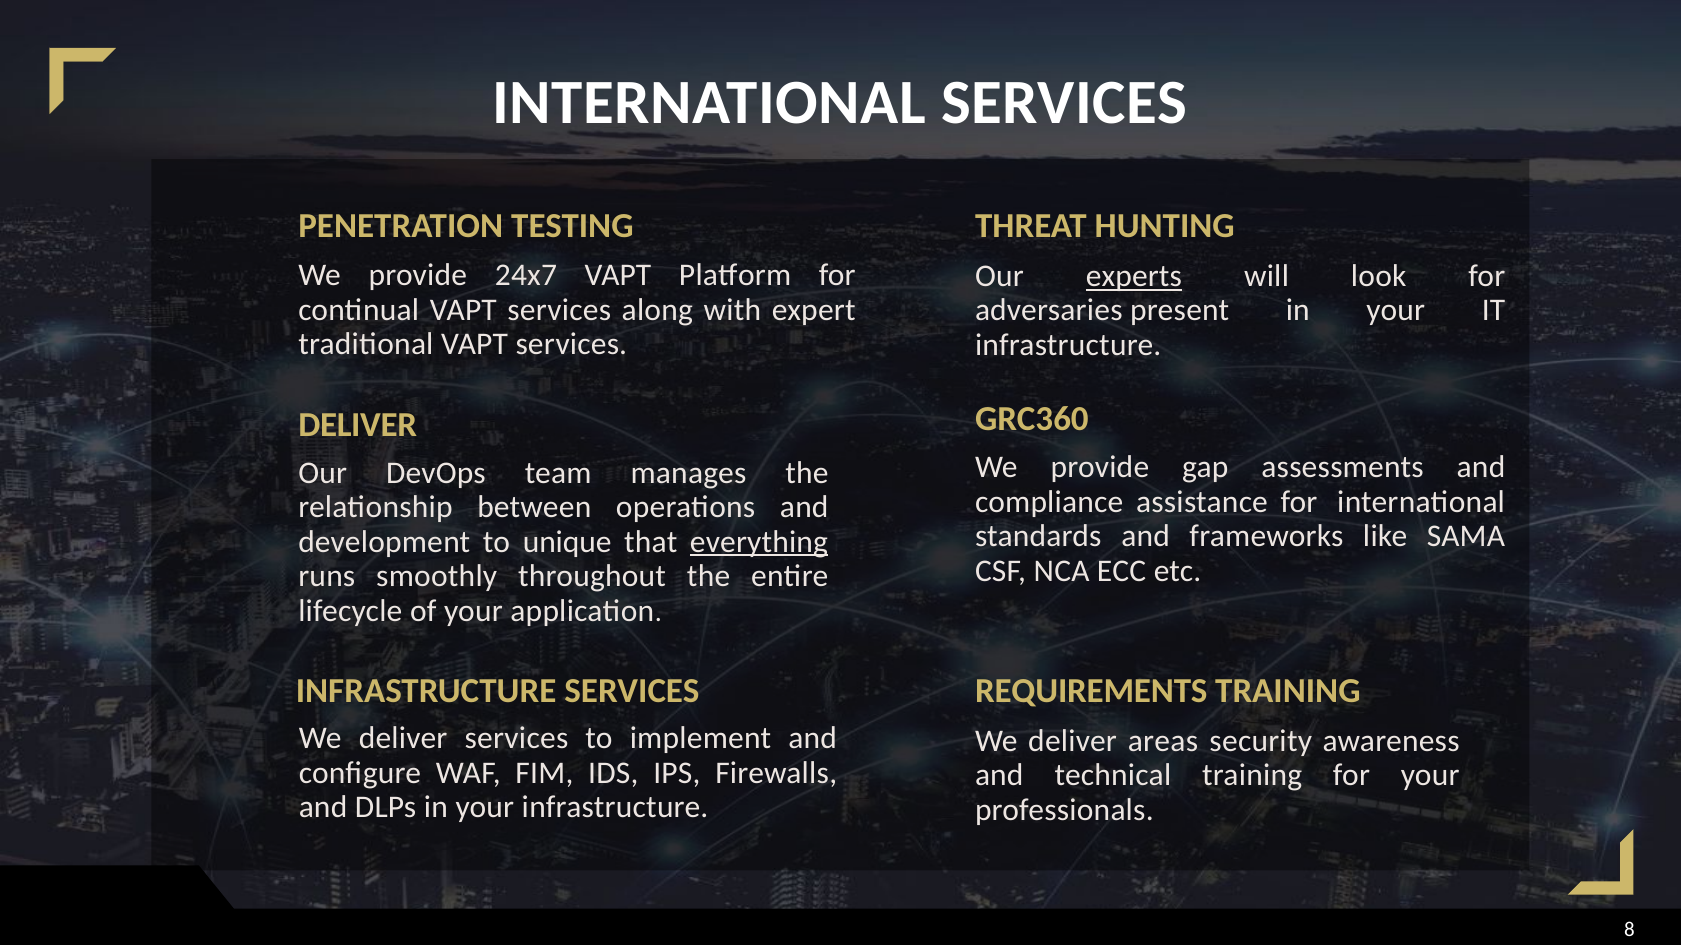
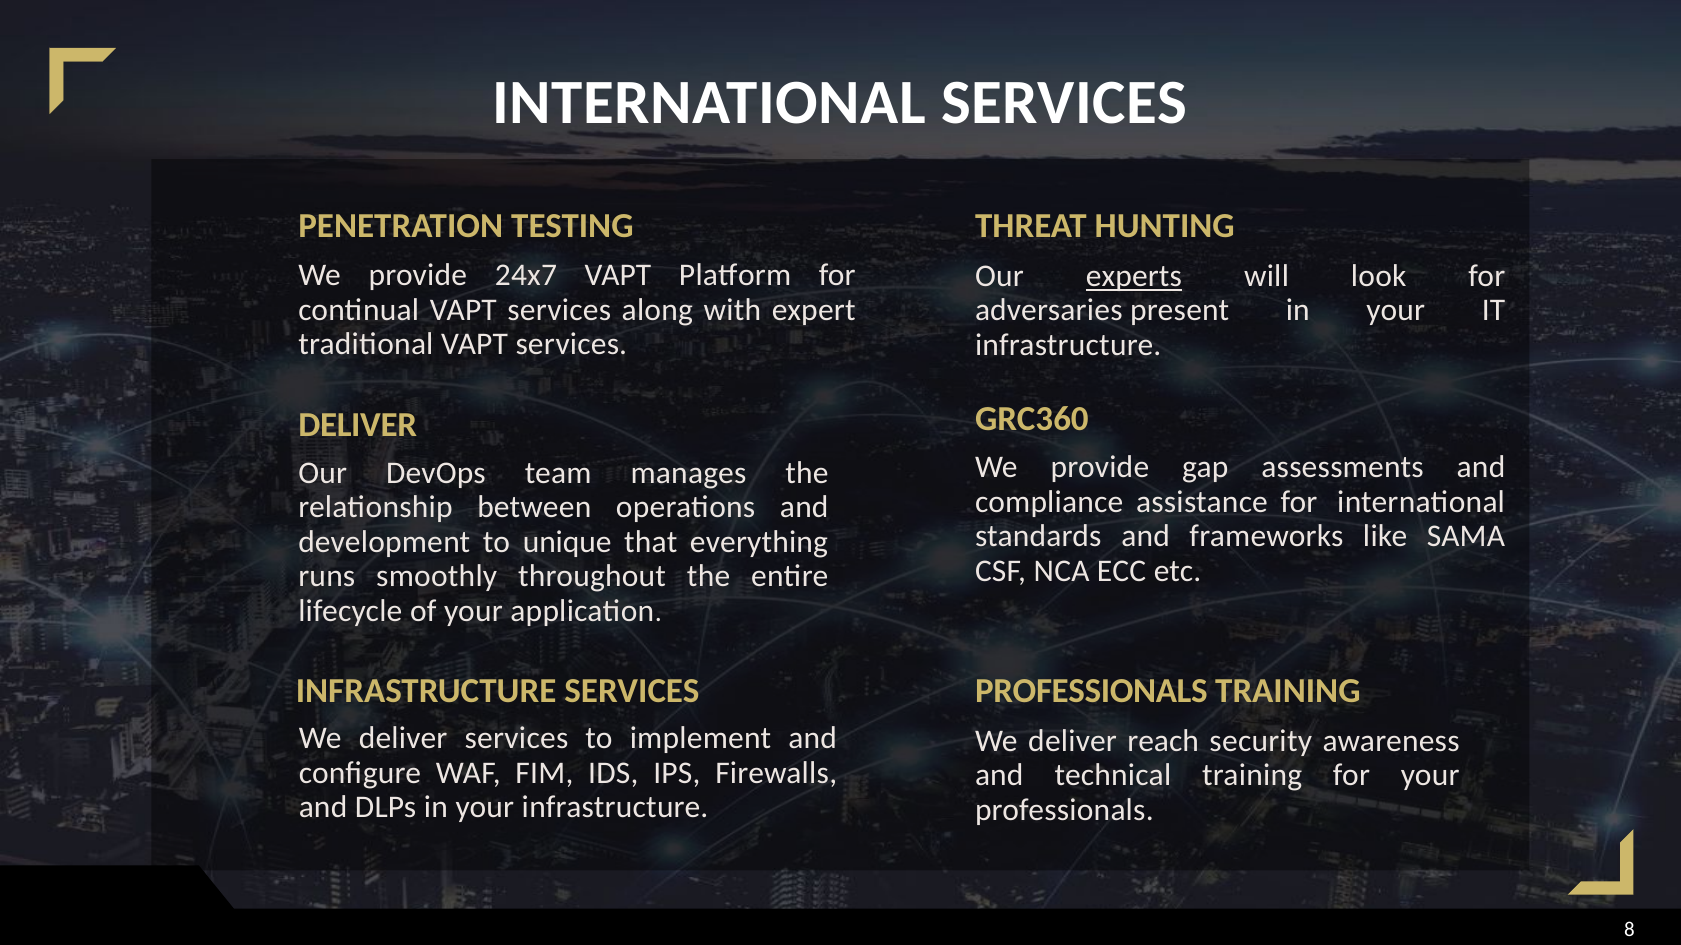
everything underline: present -> none (759, 542)
REQUIREMENTS: REQUIREMENTS -> PROFESSIONALS (1091, 691)
areas: areas -> reach (1163, 741)
